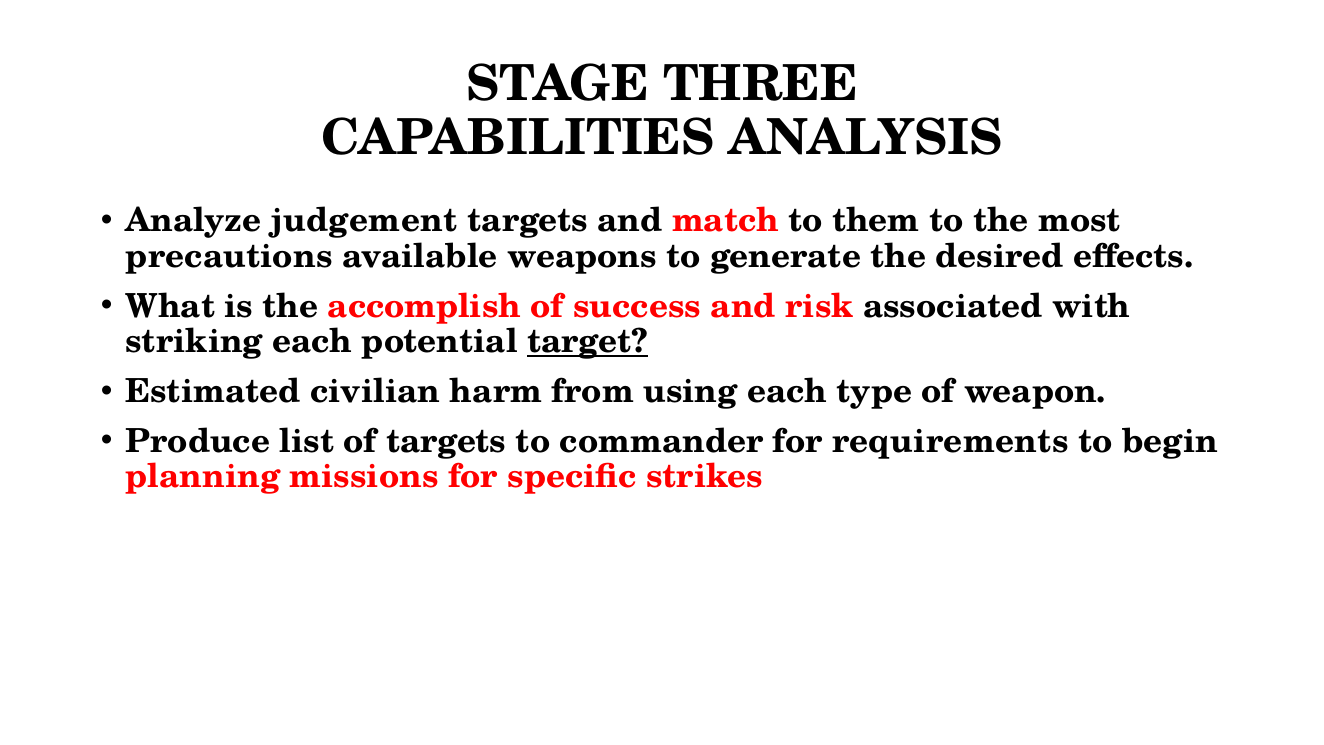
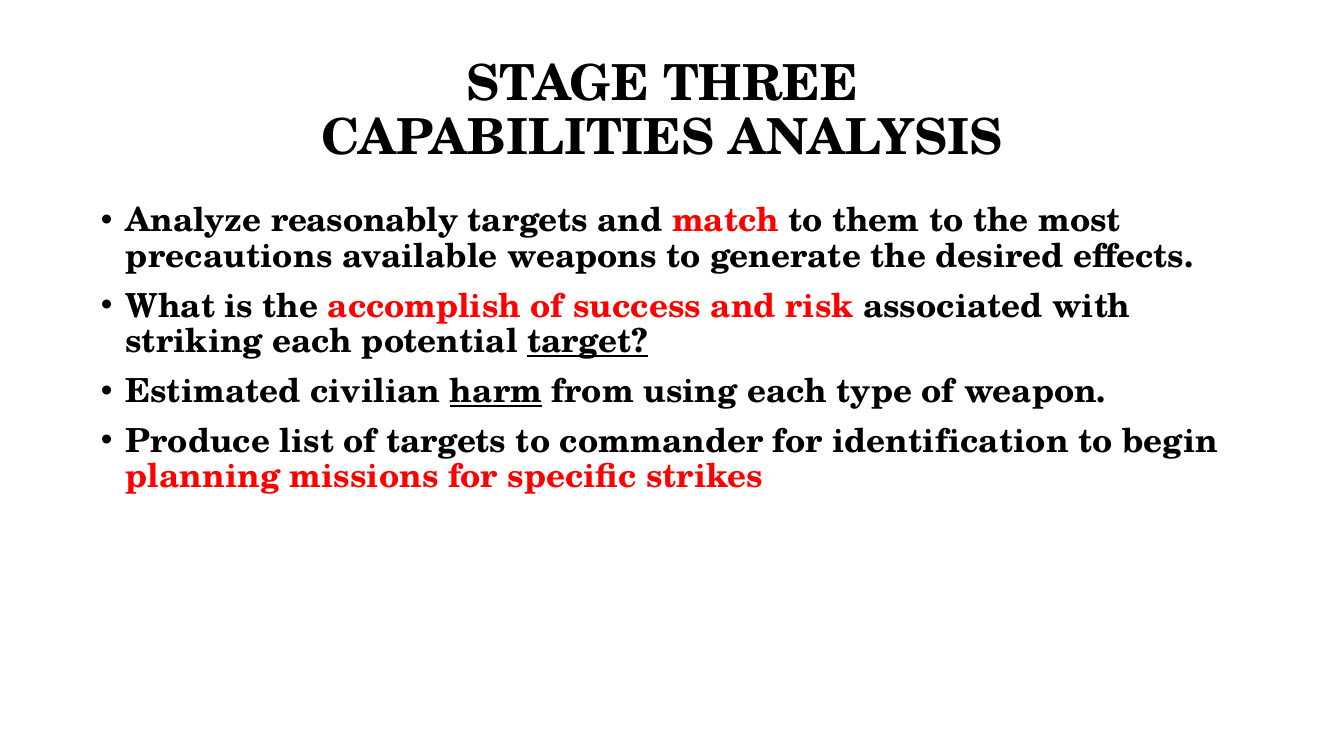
judgement: judgement -> reasonably (365, 221)
harm underline: none -> present (496, 391)
requirements: requirements -> identification (951, 441)
